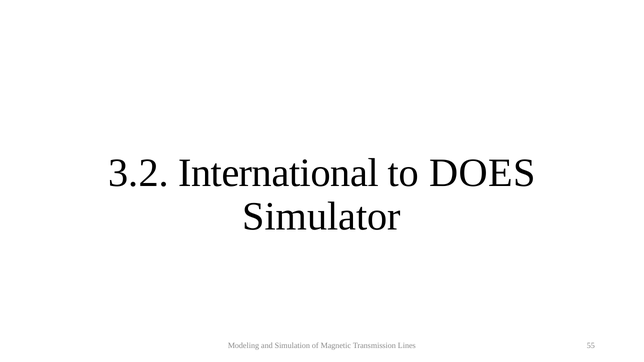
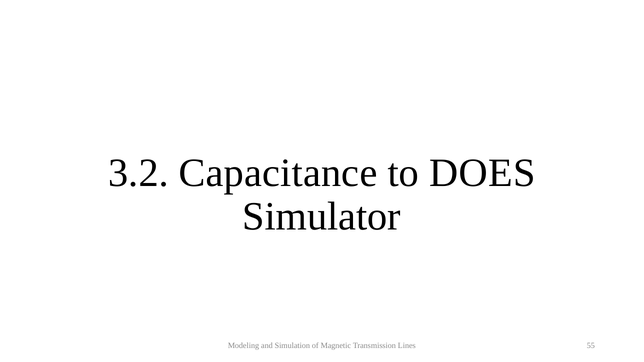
International: International -> Capacitance (278, 173)
